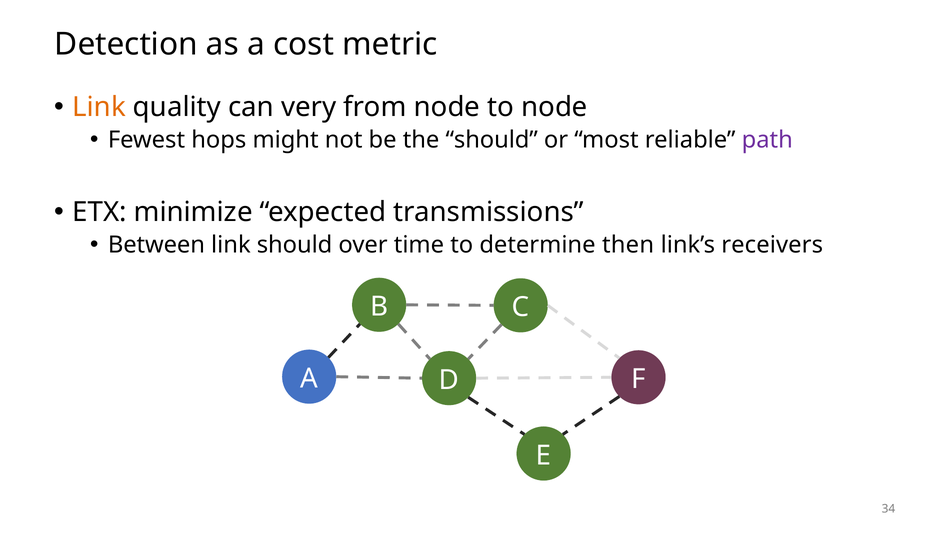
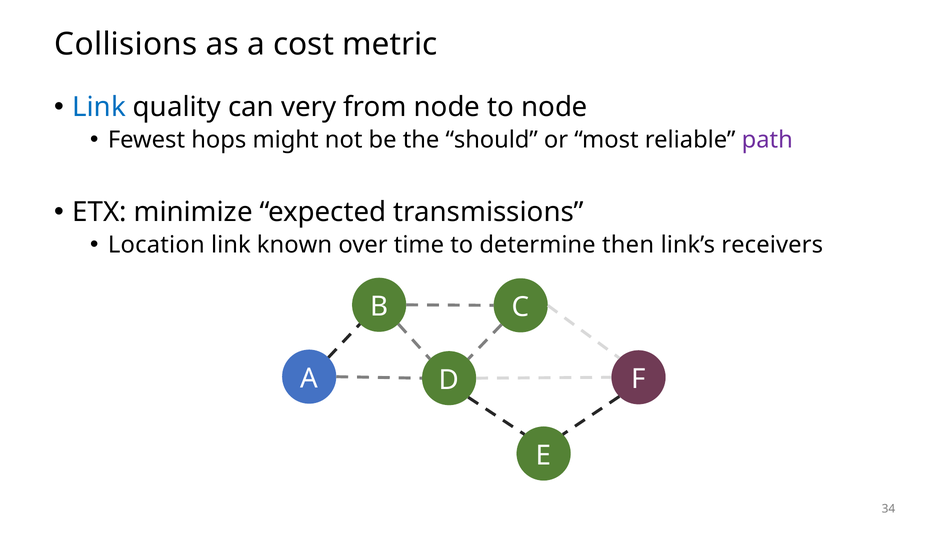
Detection: Detection -> Collisions (126, 44)
Link colour: orange -> blue (99, 107)
Between: Between -> Location (156, 245)
link should: should -> known (294, 245)
